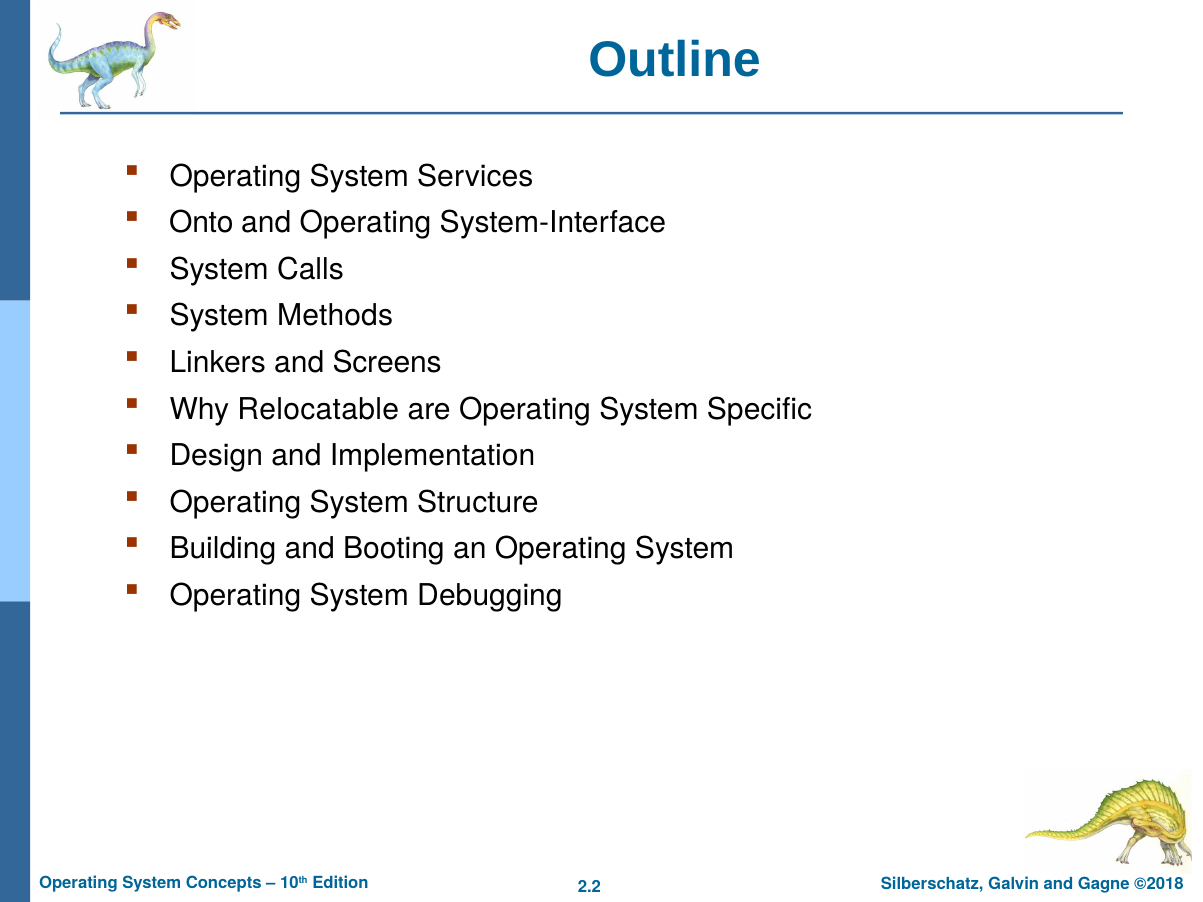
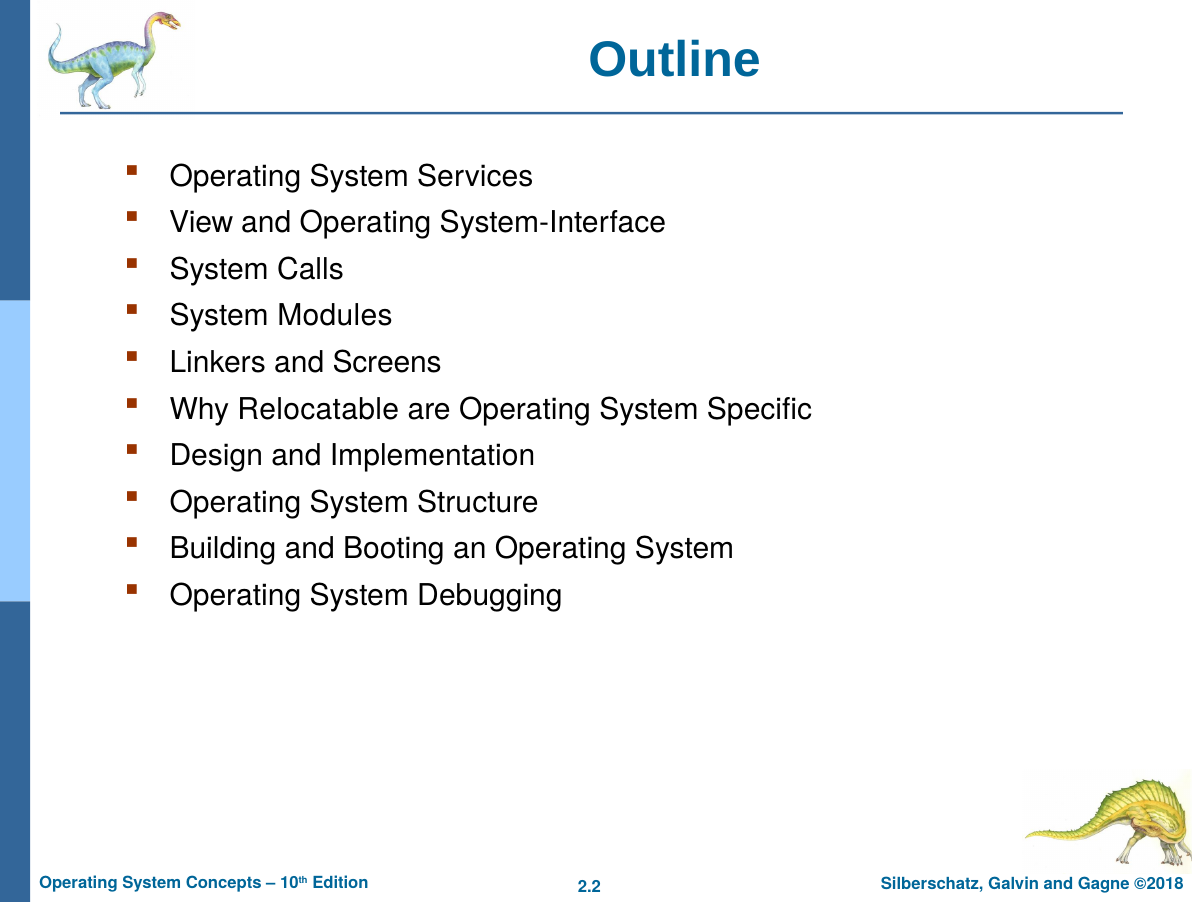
Onto: Onto -> View (201, 223)
Methods: Methods -> Modules (335, 316)
